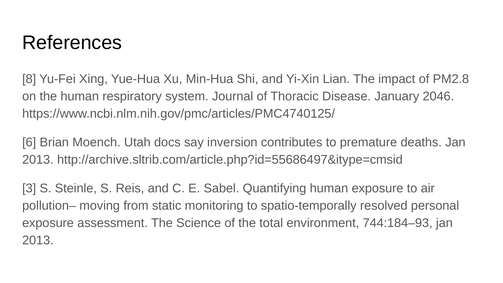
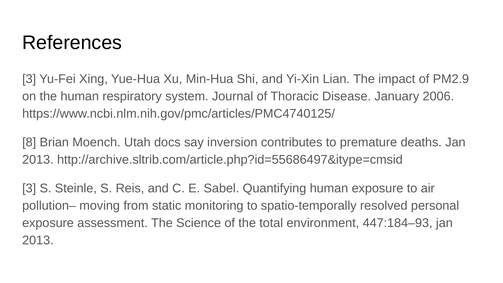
8: 8 -> 3 (29, 79)
PM2.8: PM2.8 -> PM2.9 (451, 79)
2046: 2046 -> 2006 (438, 96)
6: 6 -> 8 (29, 142)
744:184–93: 744:184–93 -> 447:184–93 (398, 223)
